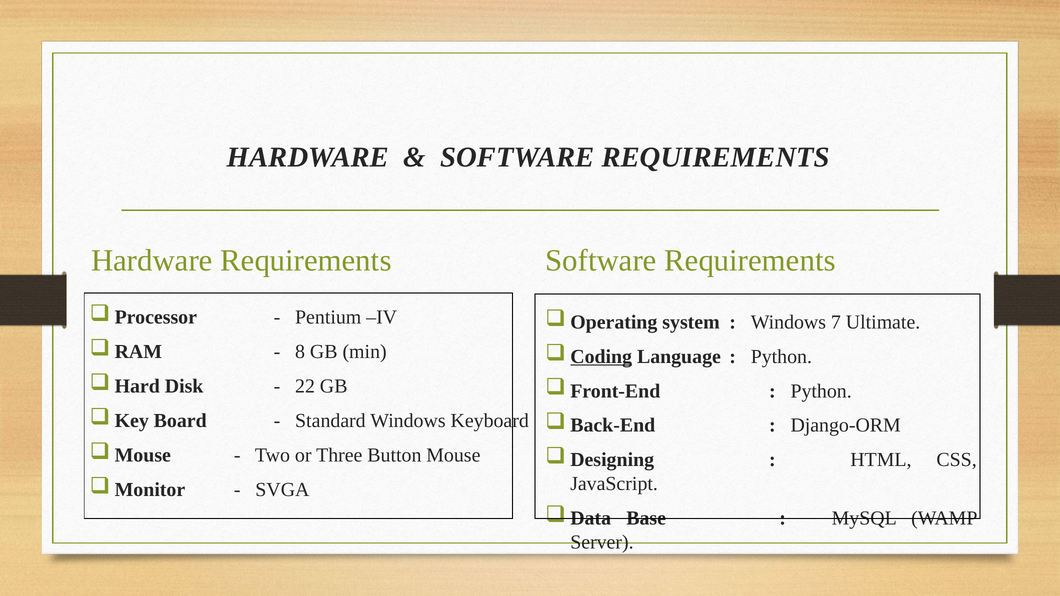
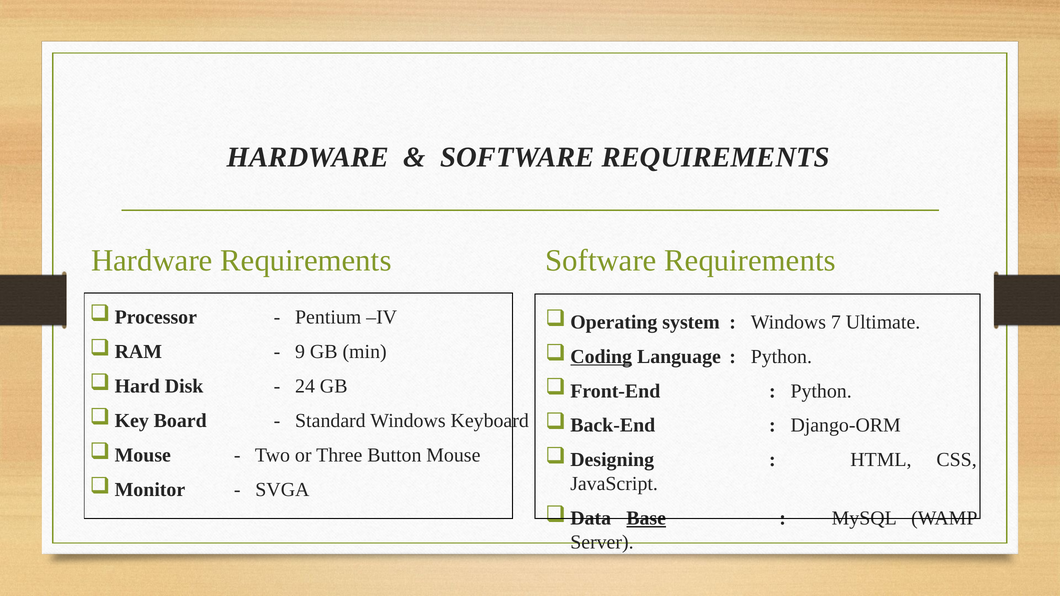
8: 8 -> 9 (300, 352)
22: 22 -> 24 (305, 386)
Base underline: none -> present (646, 518)
